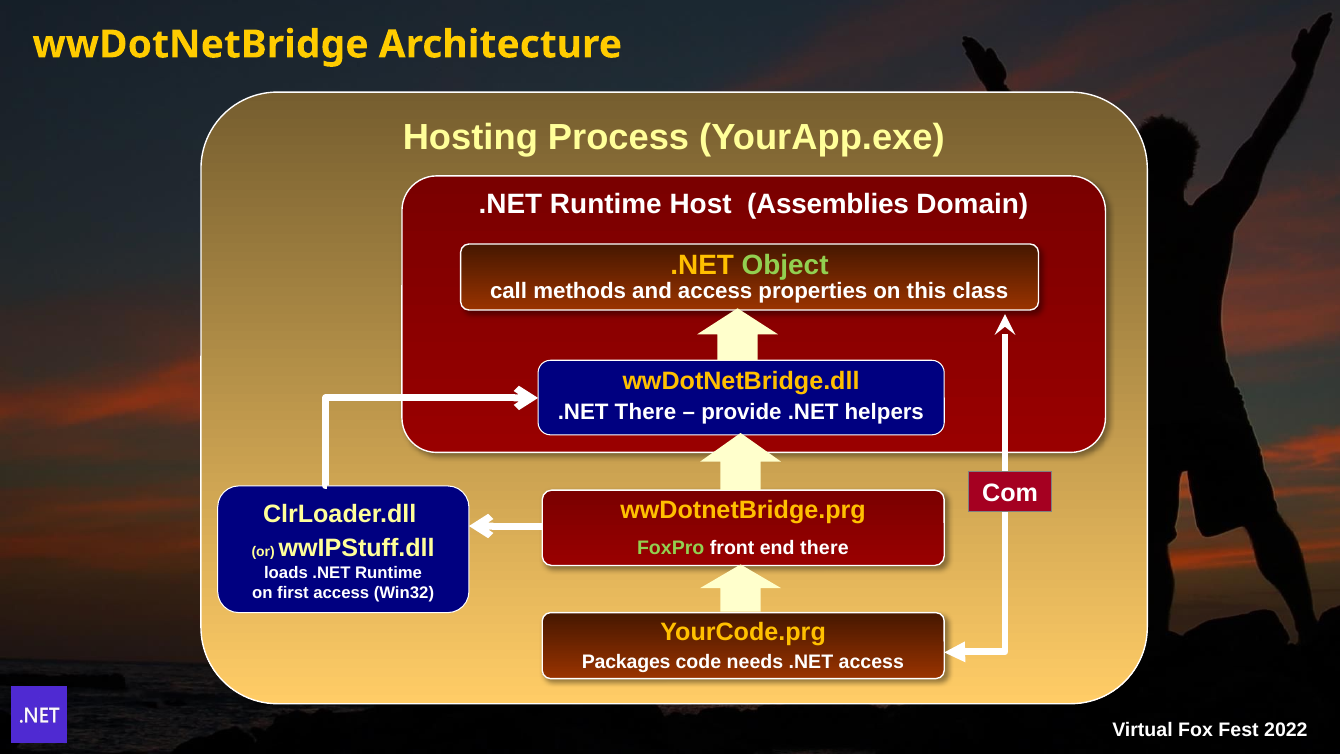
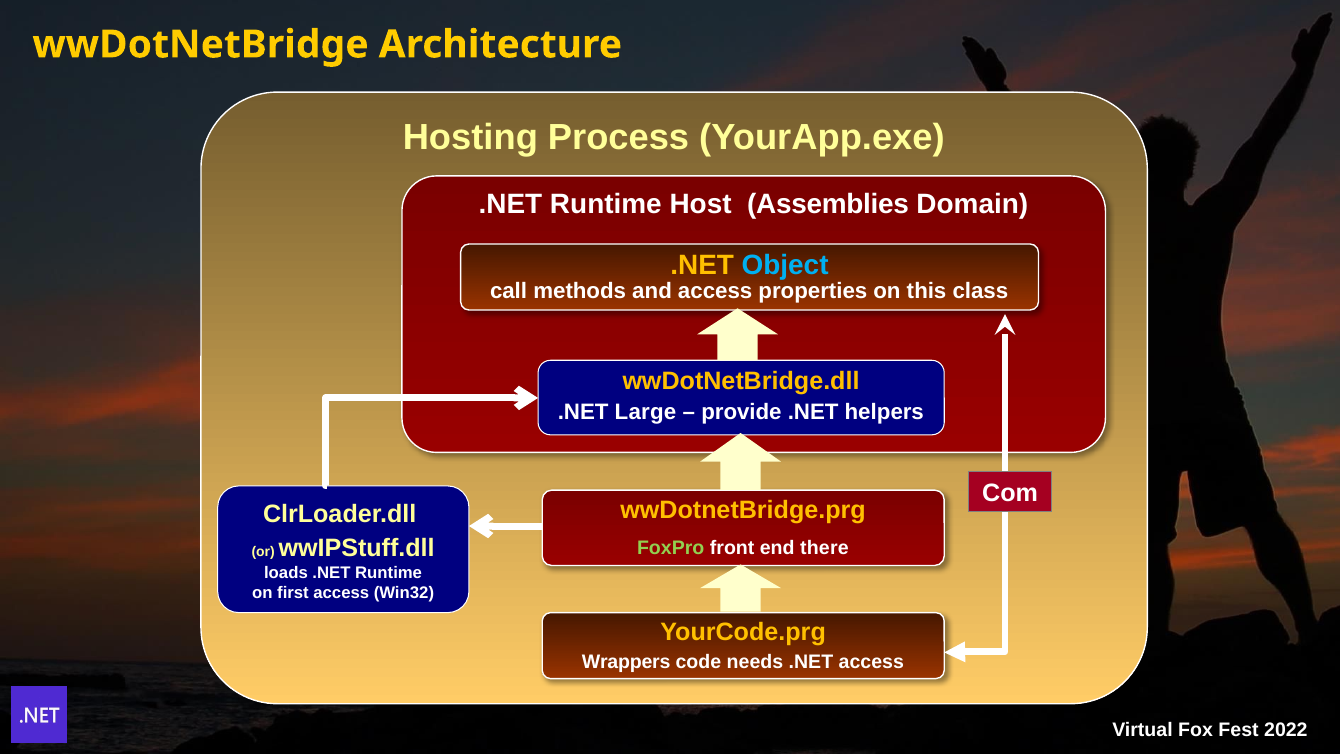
Object colour: light green -> light blue (785, 265)
.NET There: There -> Large (645, 412)
Packages: Packages -> Wrappers (626, 662)
